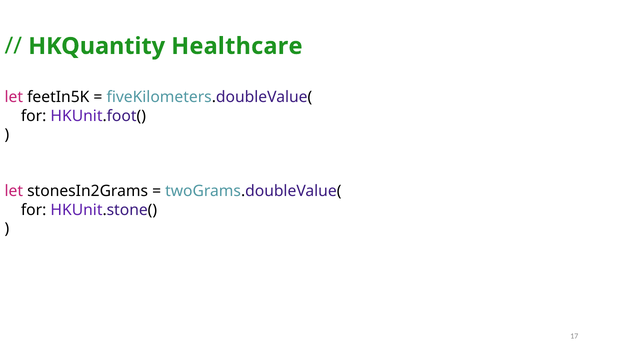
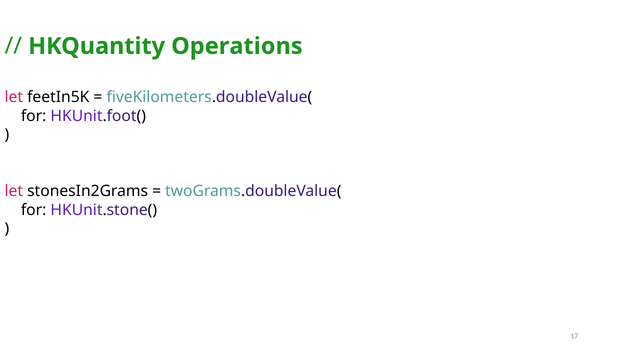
Healthcare: Healthcare -> Operations (237, 46)
